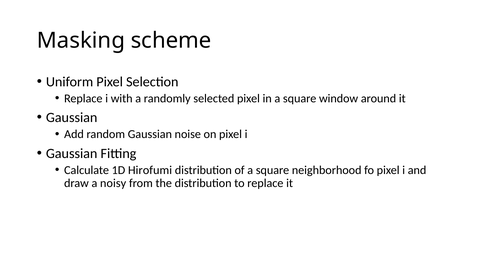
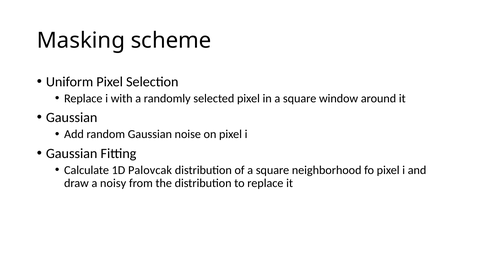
Hirofumi: Hirofumi -> Palovcak (150, 170)
